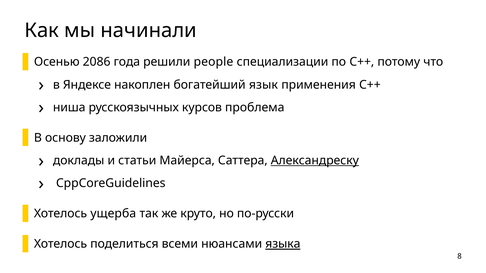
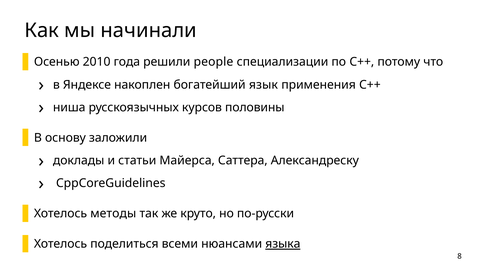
2086: 2086 -> 2010 (97, 62)
проблема: проблема -> половины (255, 108)
Александреску underline: present -> none (315, 161)
ущерба: ущерба -> методы (113, 214)
